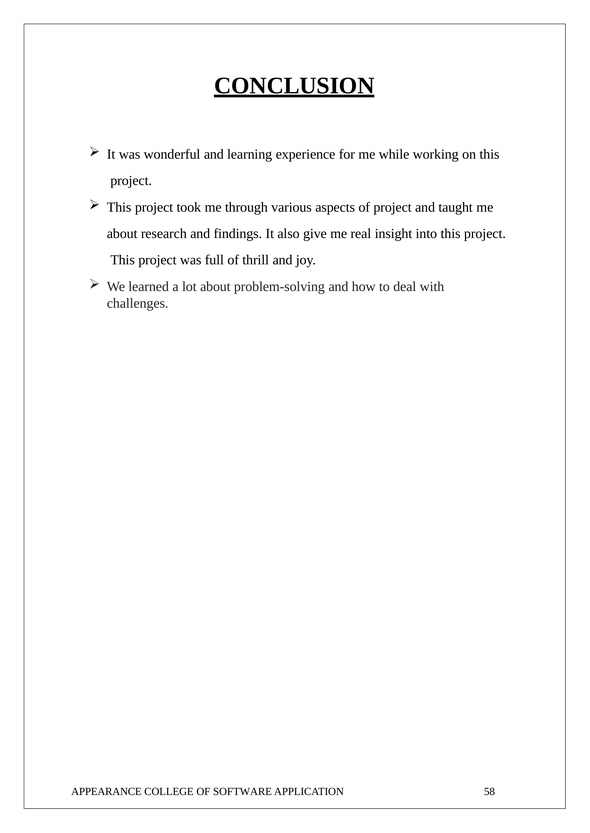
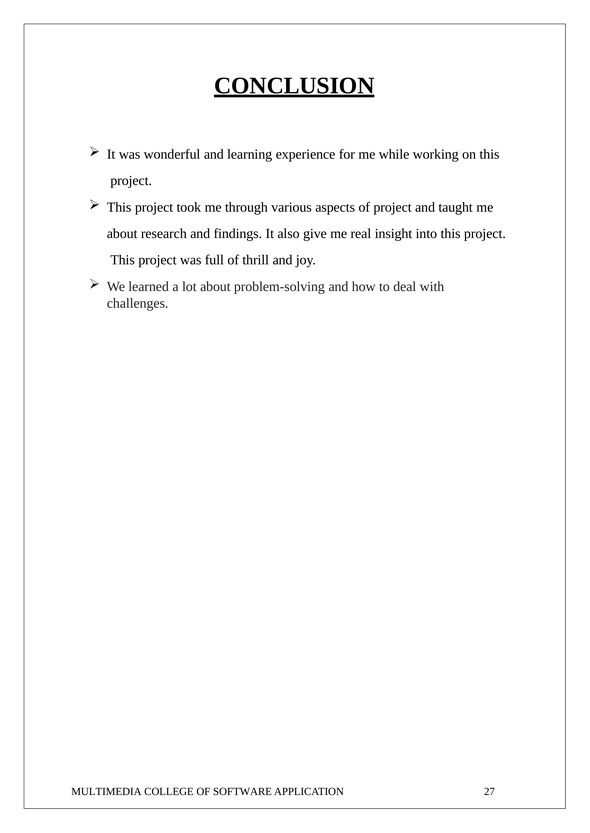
APPEARANCE: APPEARANCE -> MULTIMEDIA (106, 792)
58: 58 -> 27 (489, 792)
